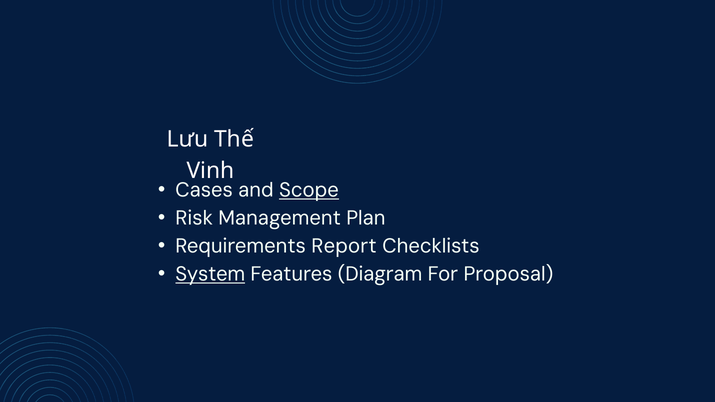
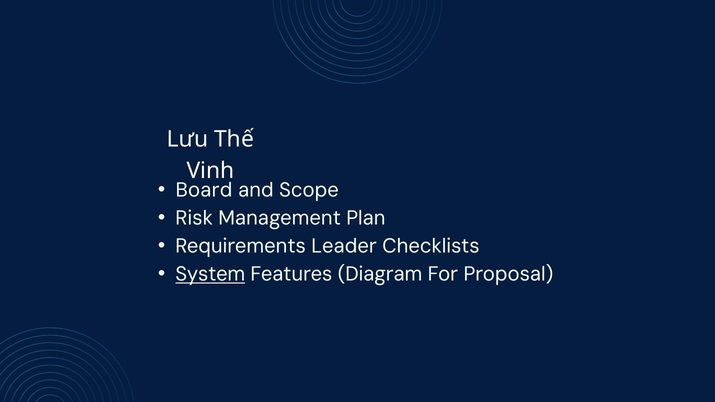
Cases: Cases -> Board (204, 190)
Scope underline: present -> none (309, 190)
Report: Report -> Leader (344, 246)
